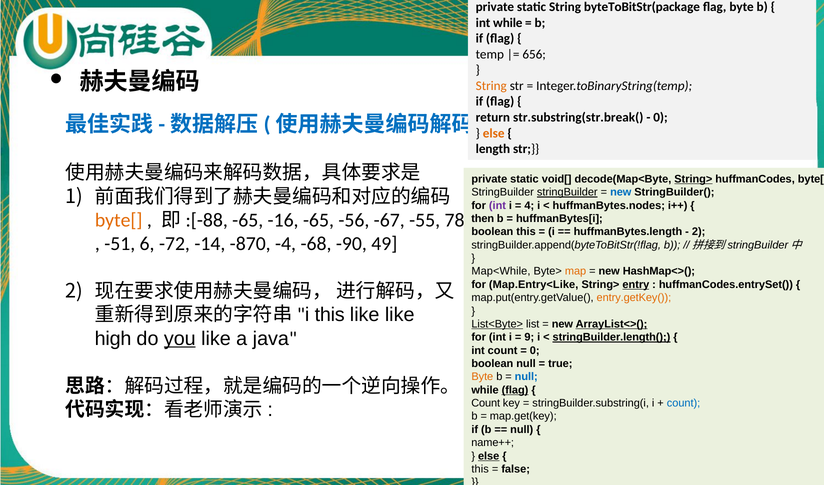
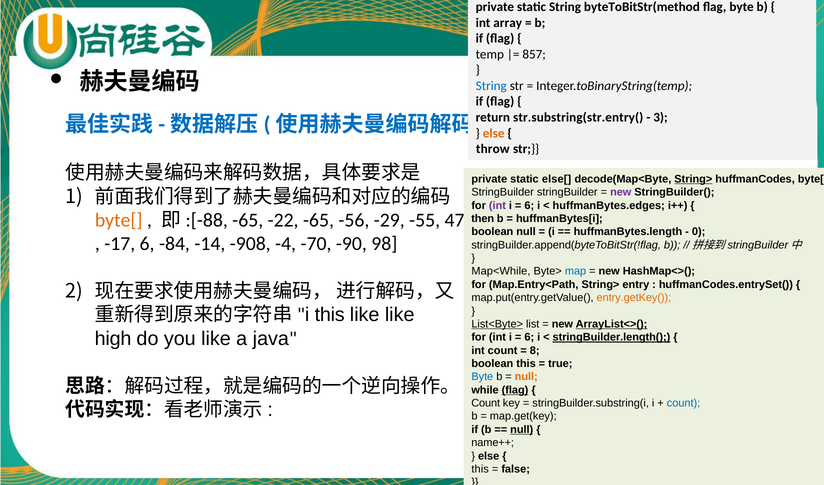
byteToBitStr(package: byteToBitStr(package -> byteToBitStr(method (642, 7)
int while: while -> array (508, 23)
656: 656 -> 857 (534, 54)
String colour: orange -> blue (491, 86)
str.substring(str.break(: str.substring(str.break( -> str.substring(str.entry( (578, 117)
0: 0 -> 3 (661, 117)
length: length -> throw (493, 149)
void[: void[ -> else[ (557, 179)
stringBuilder underline: present -> none (567, 192)
new colour: blue -> purple (621, 192)
4: 4 -> 6 (529, 206)
huffmanBytes.nodes: huffmanBytes.nodes -> huffmanBytes.edges (609, 206)
-16: -16 -> -22 (283, 220)
-67: -67 -> -29 (389, 220)
78: 78 -> 47 (455, 220)
boolean this: this -> null (526, 232)
2: 2 -> 0 (699, 232)
-51: -51 -> -17 (120, 244)
-72: -72 -> -84 (174, 244)
-870: -870 -> -908 (250, 244)
-68: -68 -> -70 (316, 244)
49: 49 -> 98 (384, 244)
map colour: orange -> blue (576, 271)
Map.Entry<Like: Map.Entry<Like -> Map.Entry<Path (534, 285)
entry underline: present -> none (636, 285)
you underline: present -> none (180, 339)
9: 9 -> 6 (529, 337)
0: 0 -> 8 (535, 351)
boolean null: null -> this (526, 364)
Byte colour: orange -> blue (482, 377)
null colour: blue -> orange (526, 377)
null underline: none -> present (522, 430)
else underline: present -> none (489, 456)
